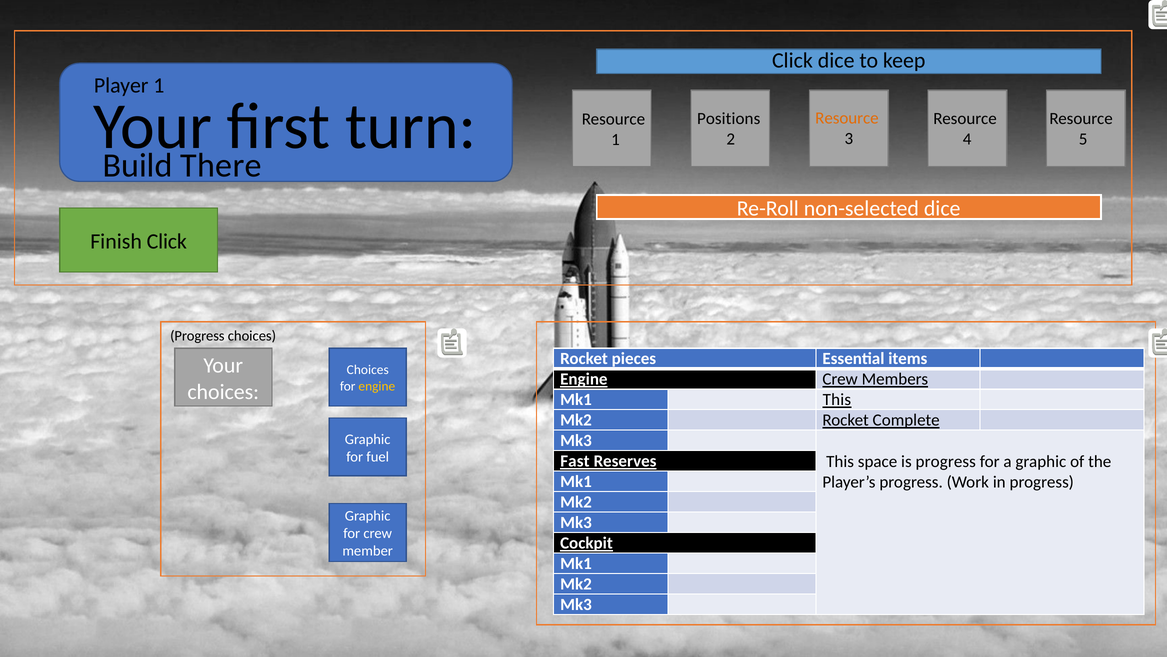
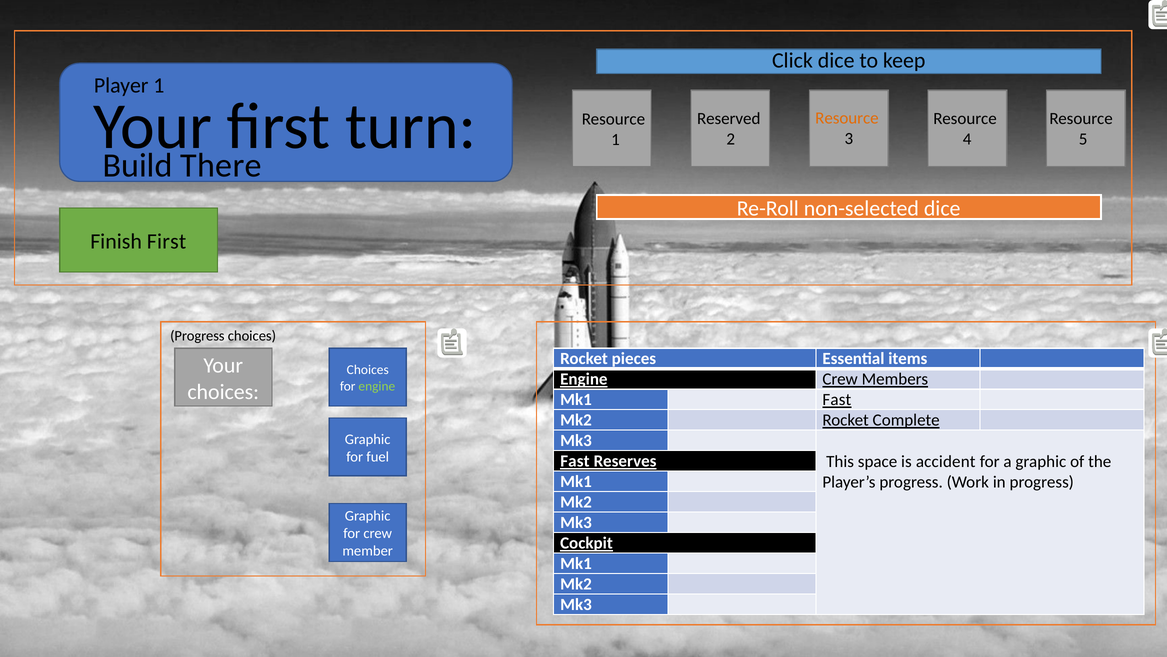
Positions: Positions -> Reserved (729, 119)
Finish Click: Click -> First (167, 241)
engine colour: yellow -> light green (377, 386)
Mk1 This: This -> Fast (837, 399)
is progress: progress -> accident (946, 461)
